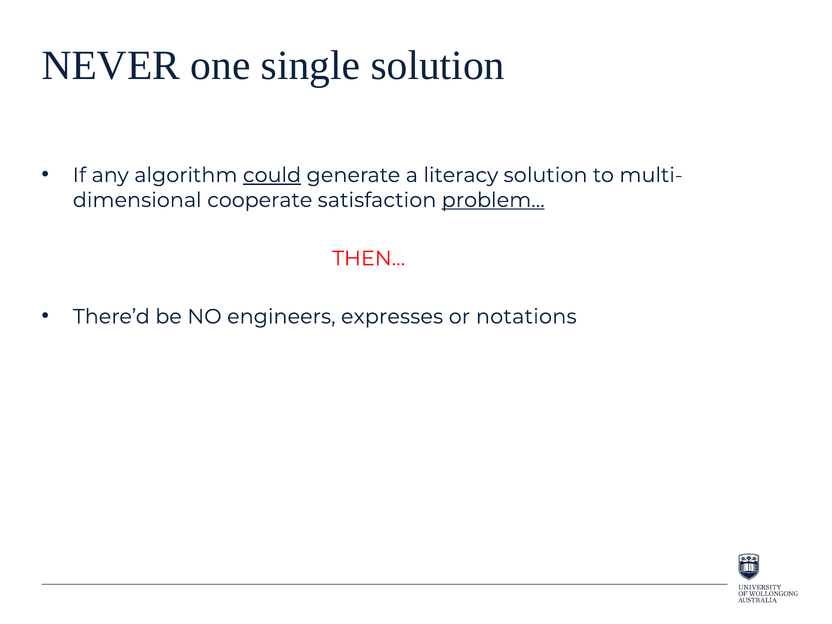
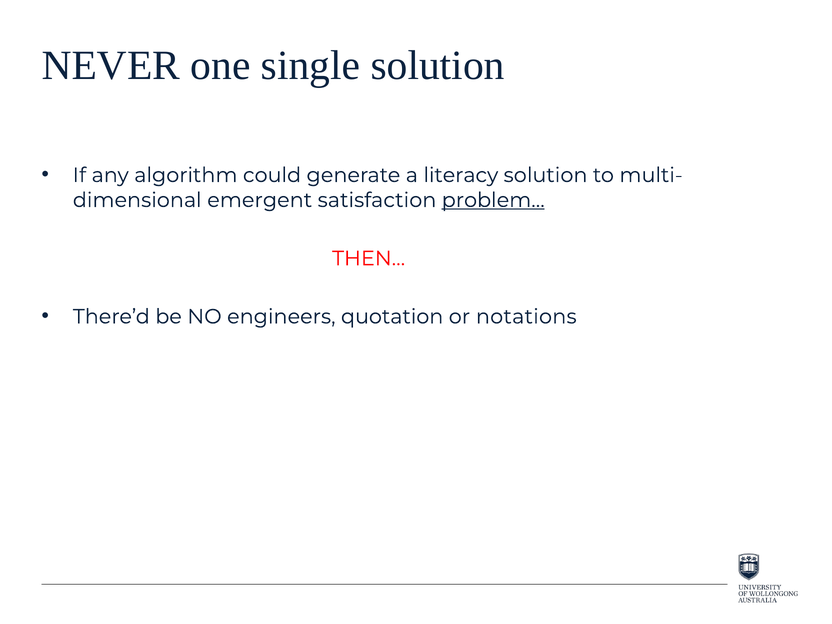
could underline: present -> none (272, 175)
cooperate: cooperate -> emergent (260, 200)
expresses: expresses -> quotation (392, 317)
